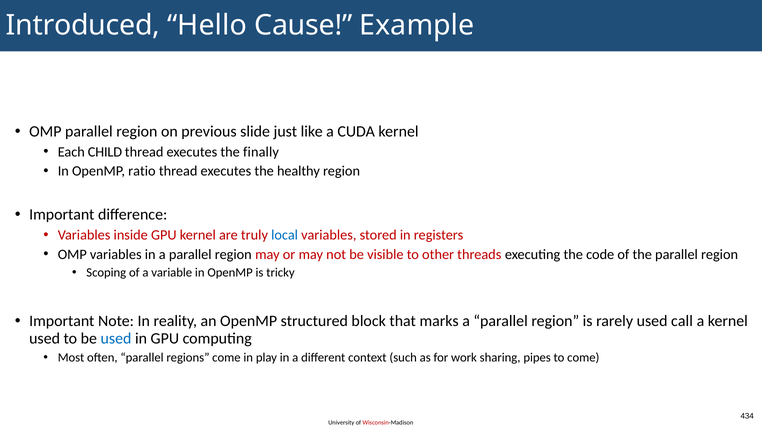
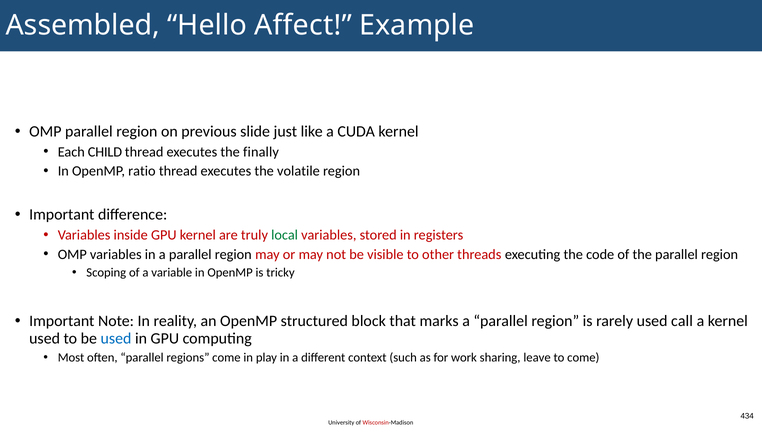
Introduced: Introduced -> Assembled (83, 26)
Cause: Cause -> Affect (303, 26)
healthy: healthy -> volatile (298, 171)
local colour: blue -> green (285, 235)
pipes: pipes -> leave (537, 358)
